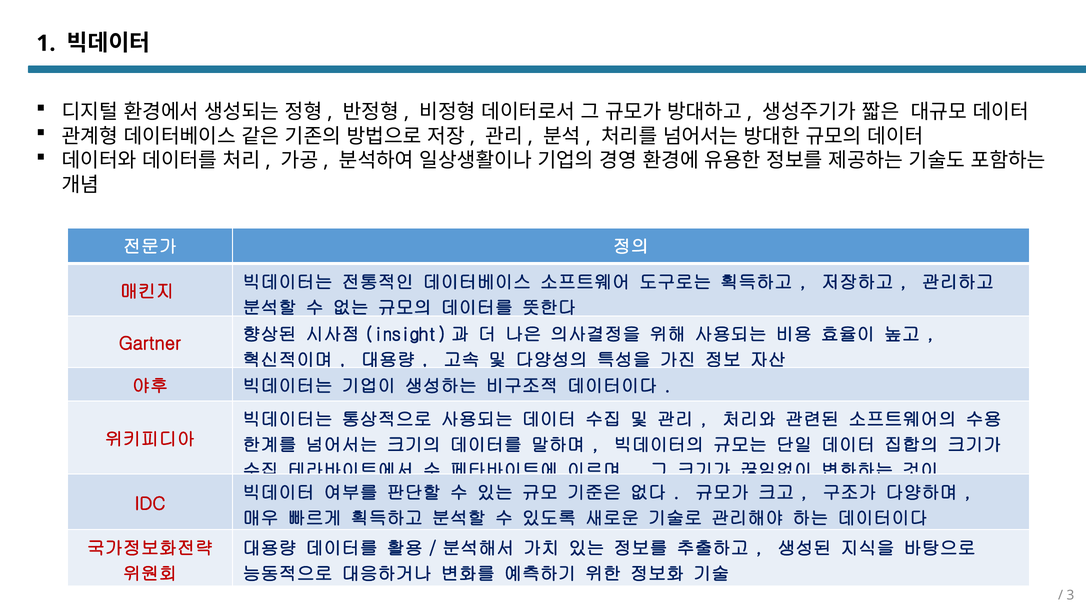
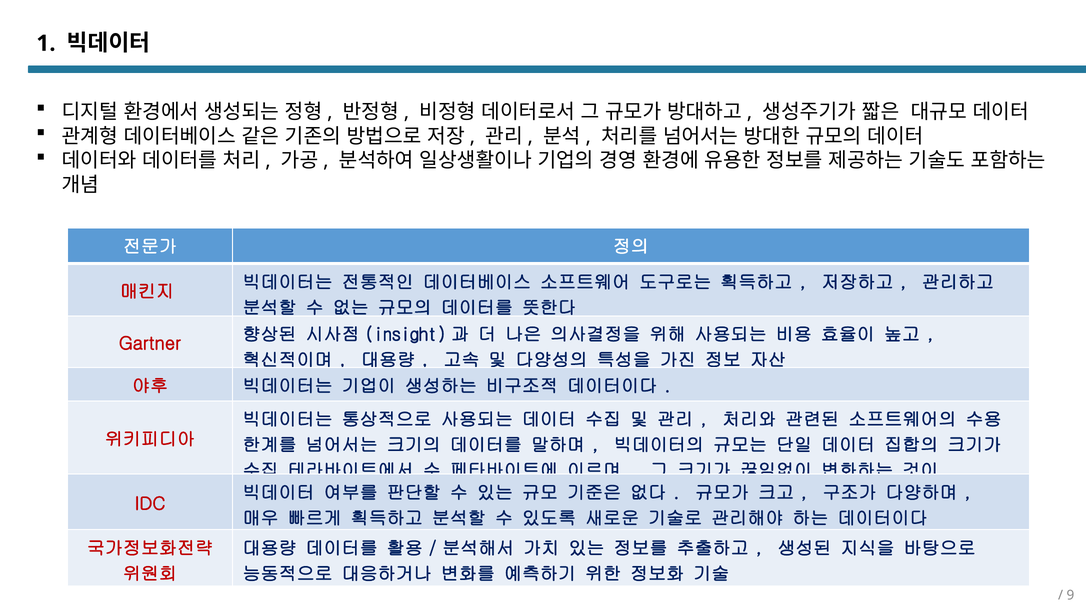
3: 3 -> 9 (1070, 595)
